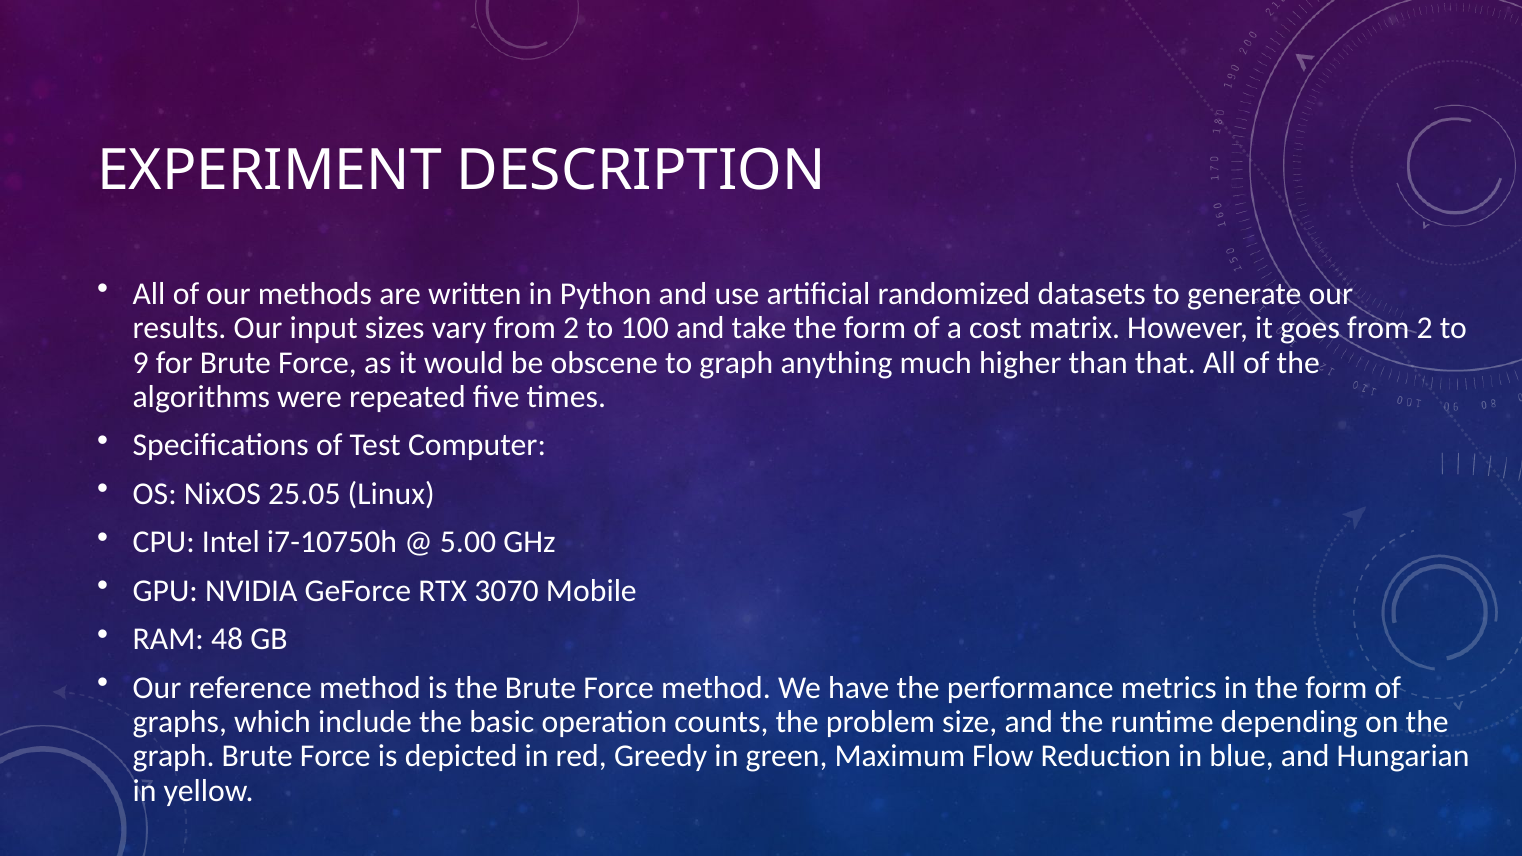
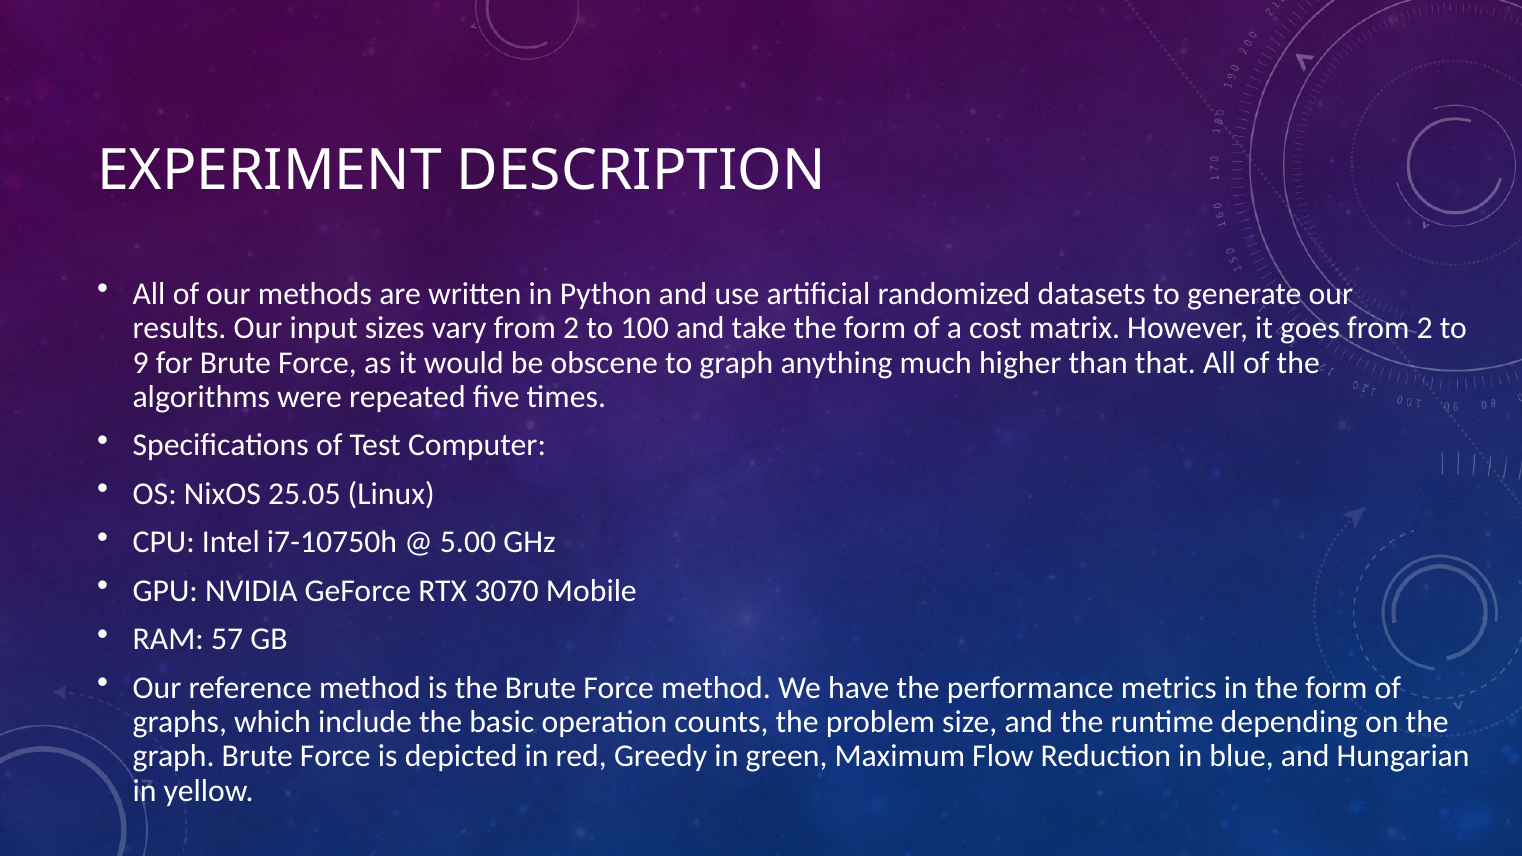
48: 48 -> 57 (227, 640)
